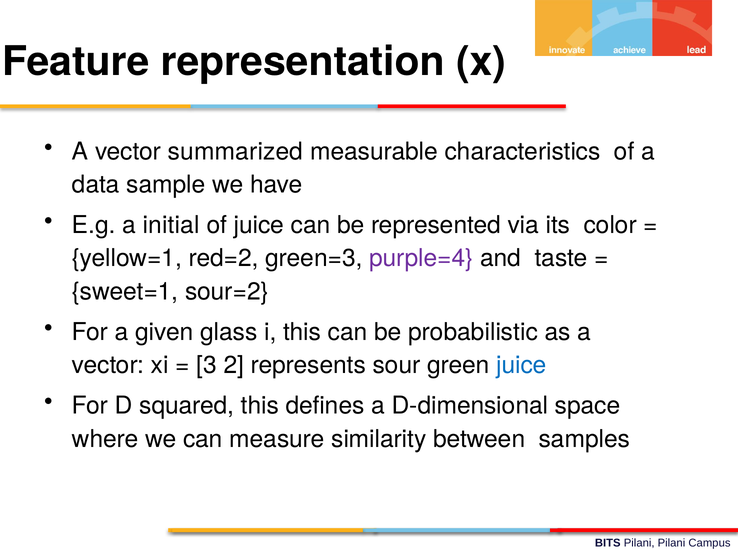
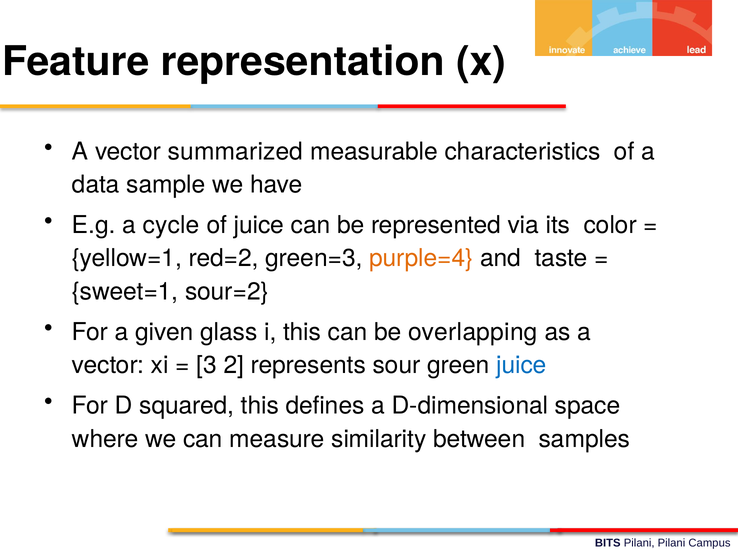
initial: initial -> cycle (171, 225)
purple=4 colour: purple -> orange (421, 259)
probabilistic: probabilistic -> overlapping (473, 332)
